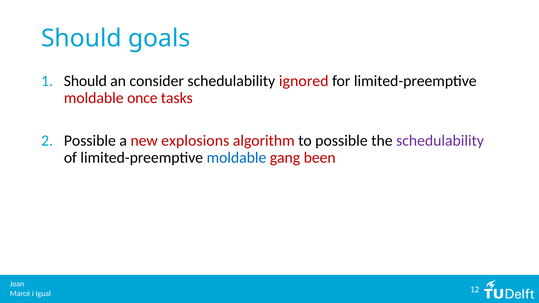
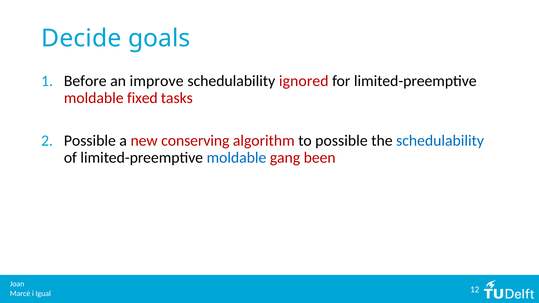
Should: Should -> Decide (81, 38)
Should: Should -> Before (85, 81)
consider: consider -> improve (157, 81)
once: once -> fixed (142, 98)
explosions: explosions -> conserving (195, 141)
schedulability colour: purple -> blue (440, 141)
